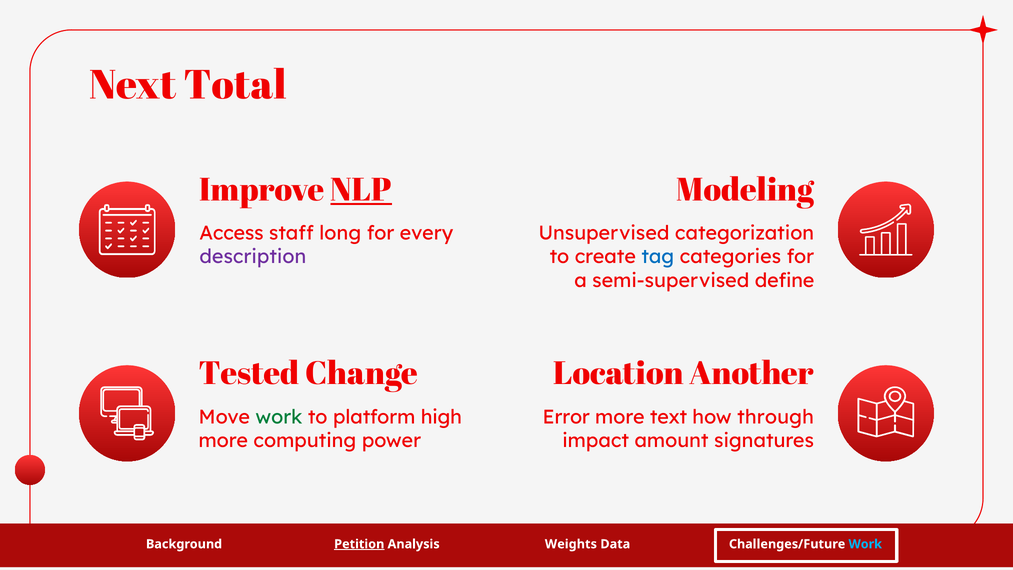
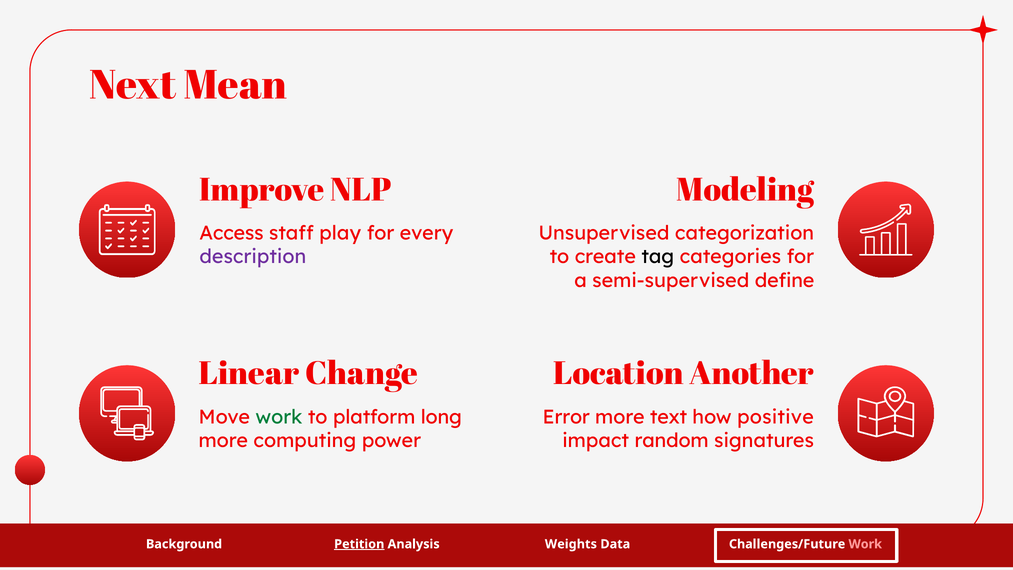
Total: Total -> Mean (235, 85)
NLP underline: present -> none (361, 190)
long: long -> play (340, 233)
tag colour: blue -> black (658, 257)
Tested: Tested -> Linear (249, 374)
high: high -> long (441, 417)
through: through -> positive (776, 417)
amount: amount -> random (672, 441)
Work colour: light blue -> pink (865, 544)
